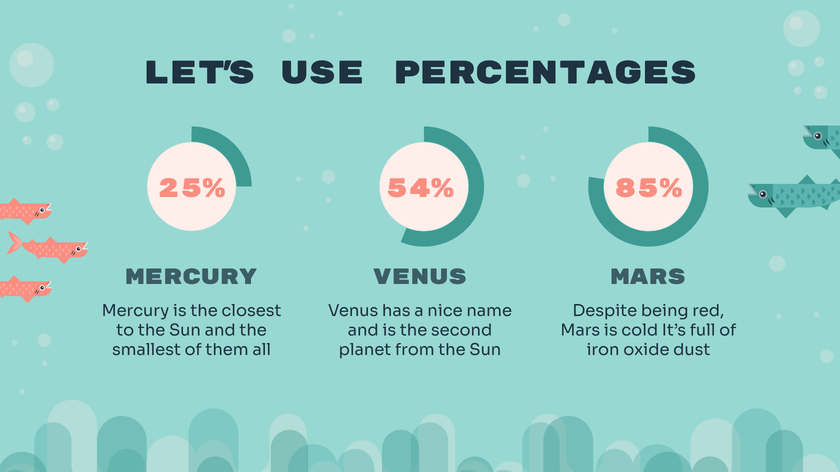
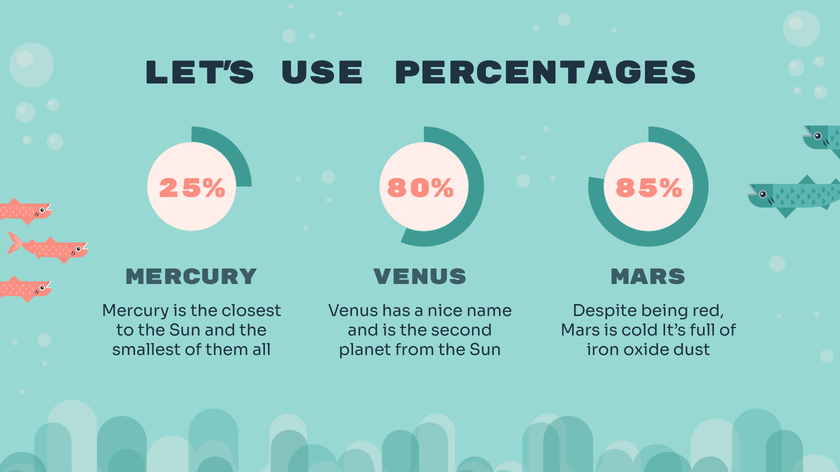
54%: 54% -> 80% (420, 188)
